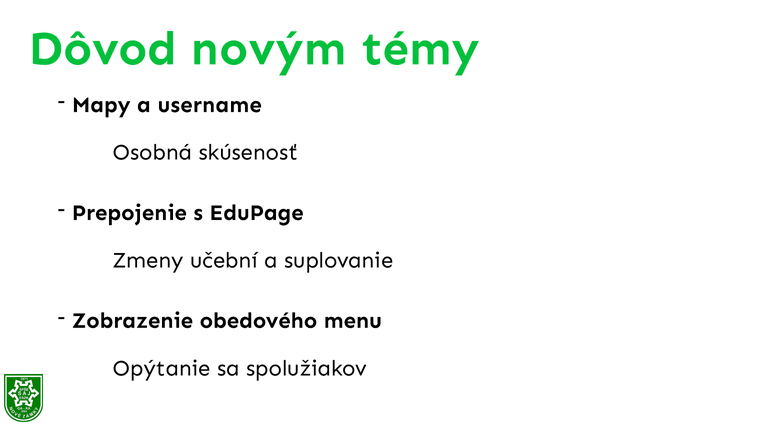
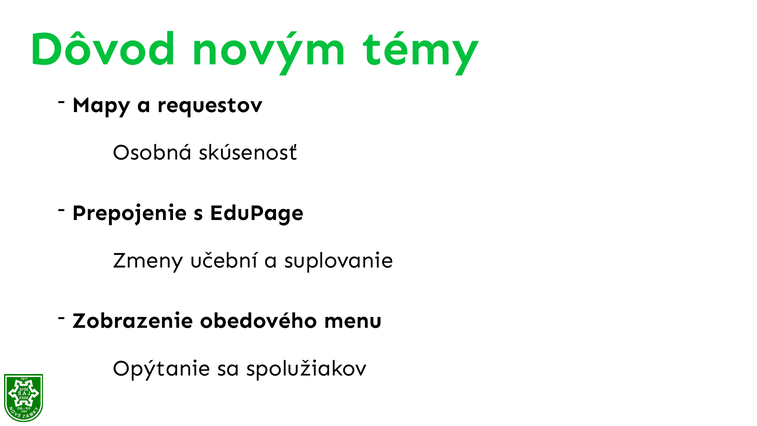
username: username -> requestov (210, 105)
